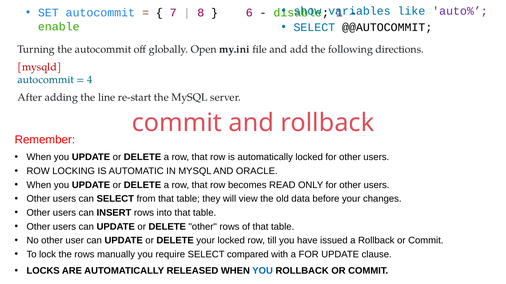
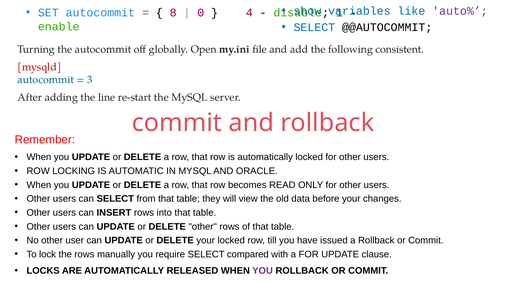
7: 7 -> 8 (173, 13)
8: 8 -> 0 (201, 13)
6: 6 -> 4 (249, 13)
directions: directions -> consistent (400, 50)
4: 4 -> 3 (90, 80)
YOU colour: blue -> purple (263, 271)
